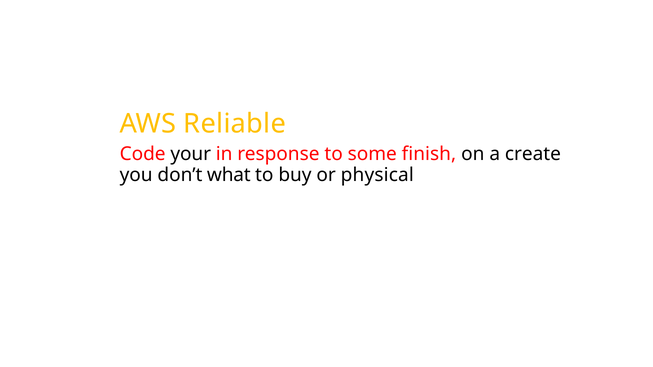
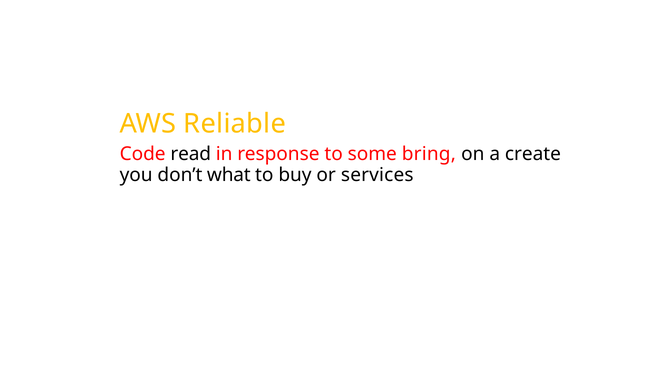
your: your -> read (191, 154)
finish: finish -> bring (429, 154)
physical: physical -> services (377, 175)
